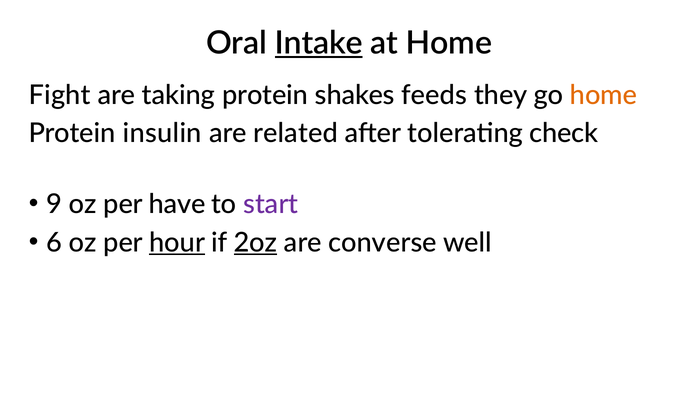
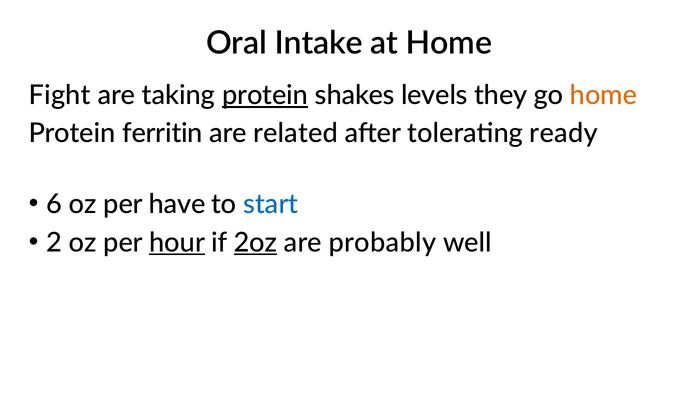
Intake underline: present -> none (319, 43)
protein underline: none -> present (265, 95)
feeds: feeds -> levels (434, 95)
insulin: insulin -> ferritin (162, 133)
check: check -> ready (564, 133)
9: 9 -> 6 (54, 204)
start colour: purple -> blue (271, 204)
6: 6 -> 2 (54, 242)
converse: converse -> probably (382, 242)
